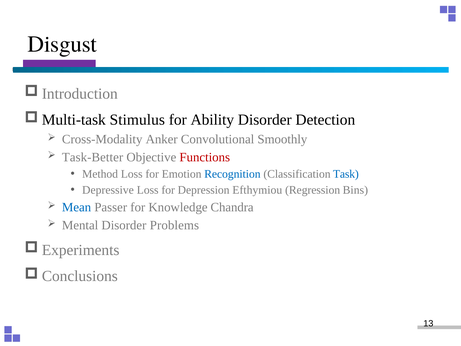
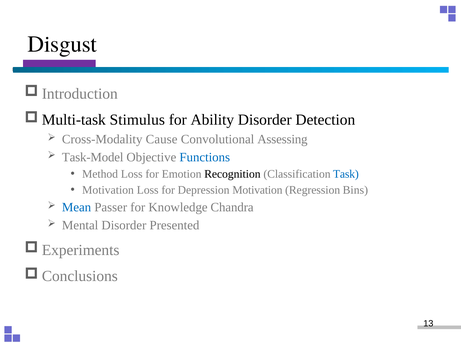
Anker: Anker -> Cause (162, 139)
Smoothly: Smoothly -> Assessing (282, 139)
Task-Better: Task-Better -> Task-Model (93, 157)
Functions colour: red -> blue (205, 157)
Recognition colour: blue -> black (232, 174)
Depressive: Depressive -> Motivation (108, 190)
Depression Efthymiou: Efthymiou -> Motivation (257, 190)
Problems: Problems -> Presented (174, 225)
